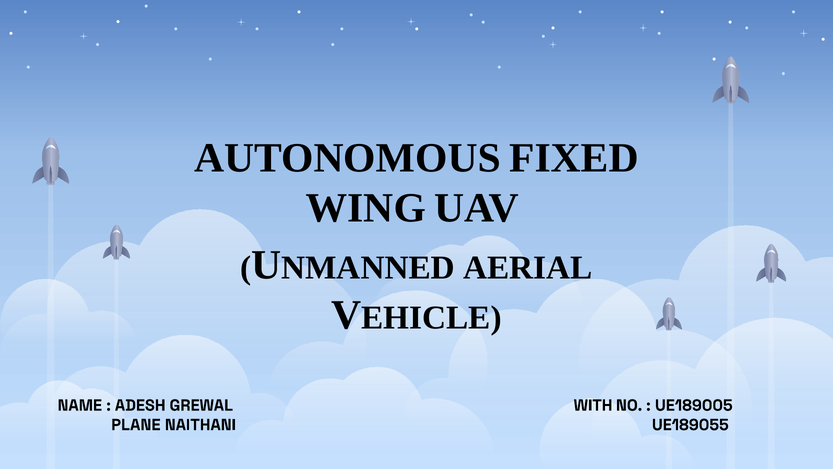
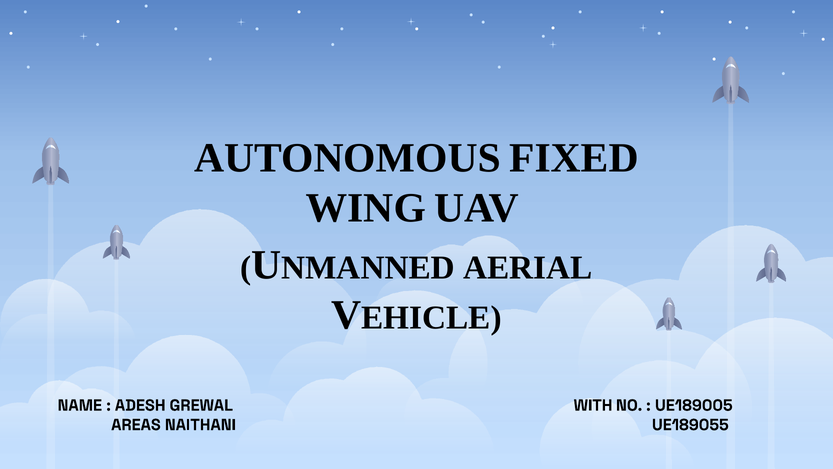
PLANE: PLANE -> AREAS (136, 424)
